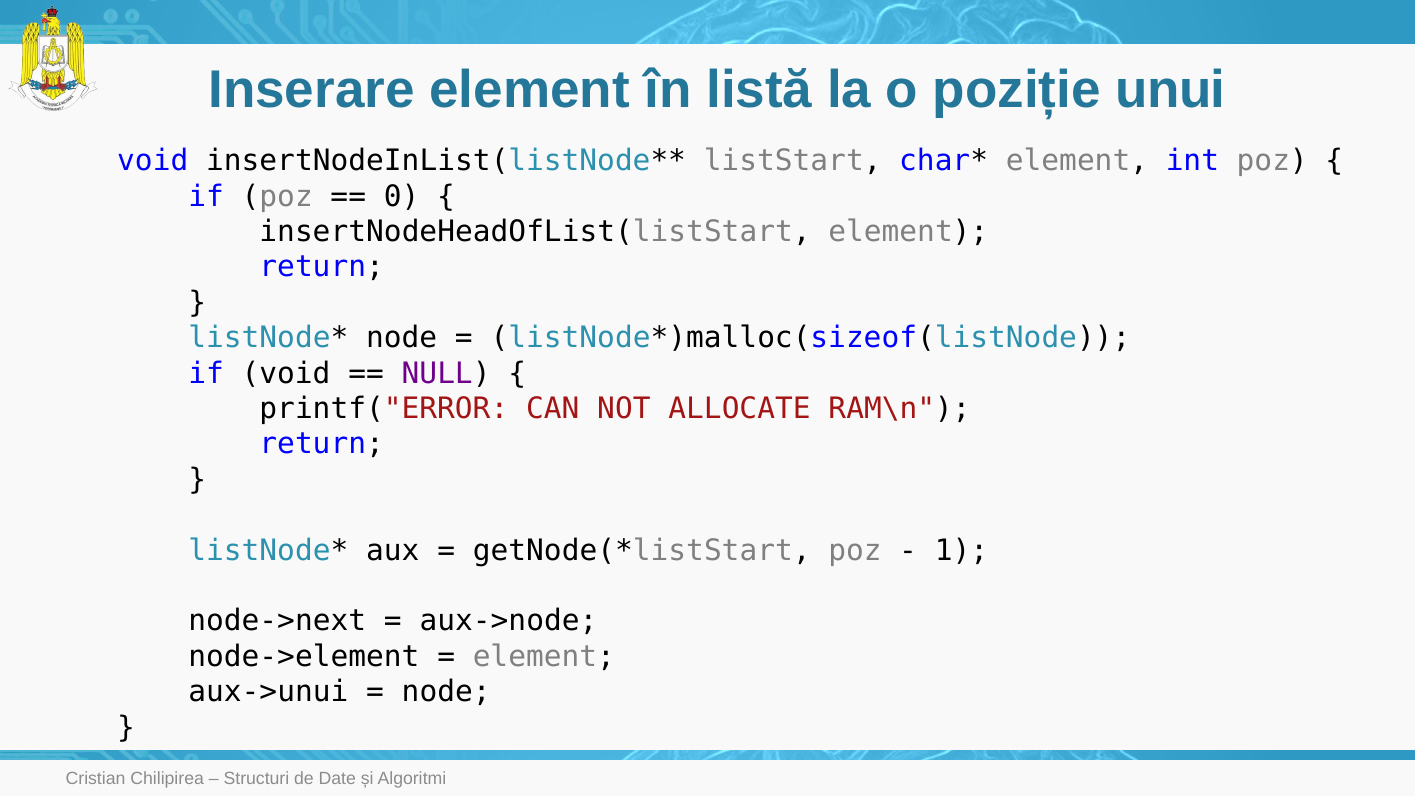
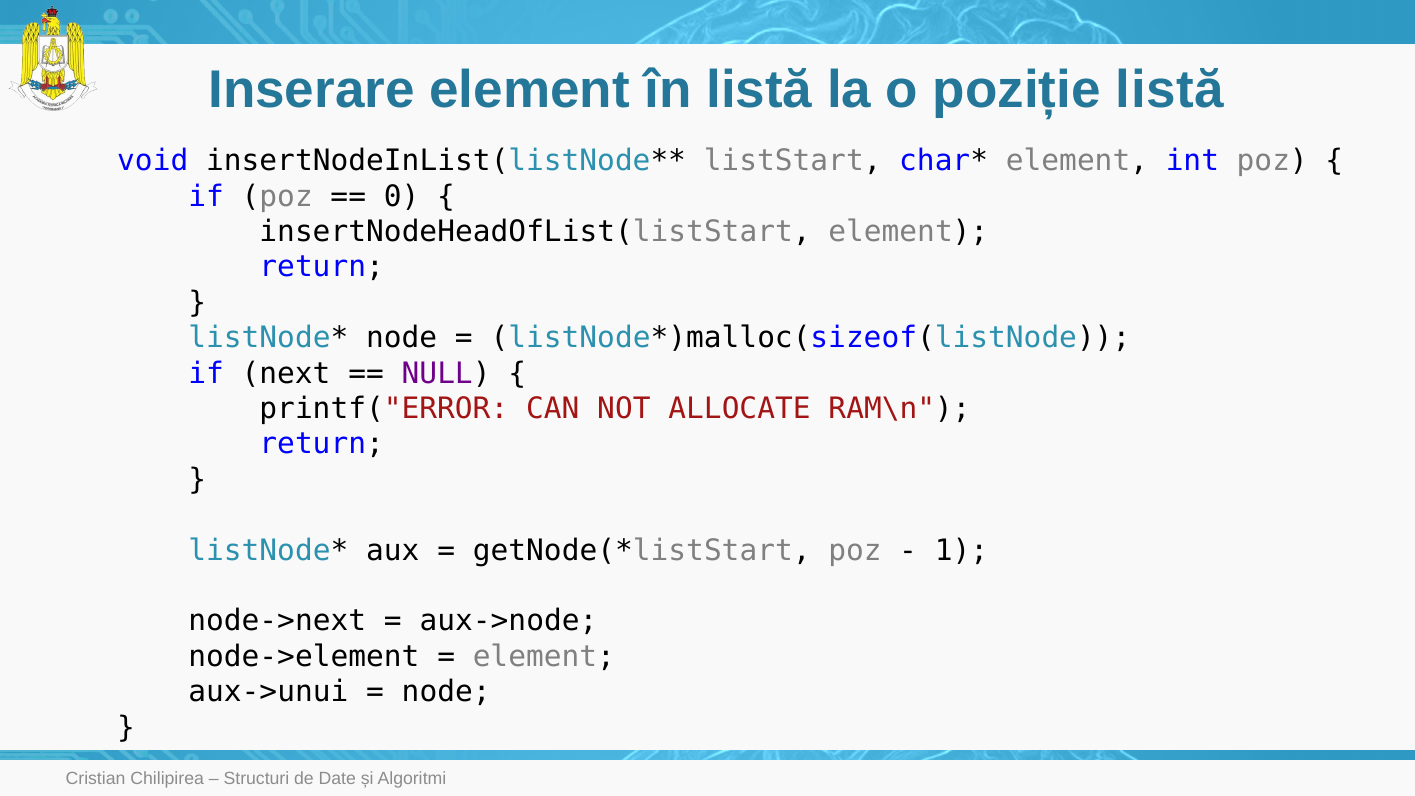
poziție unui: unui -> listă (1170, 90)
if void: void -> next (286, 373)
